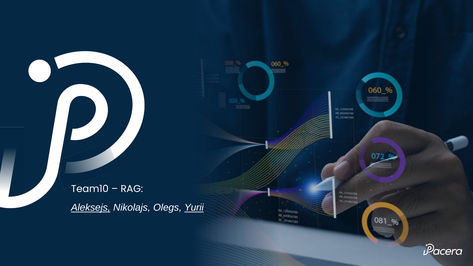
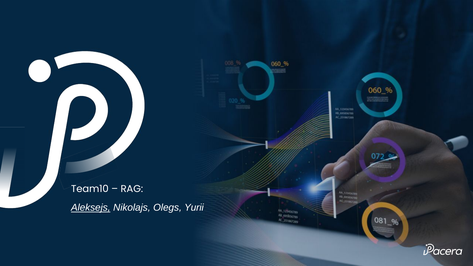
Yurii underline: present -> none (194, 208)
